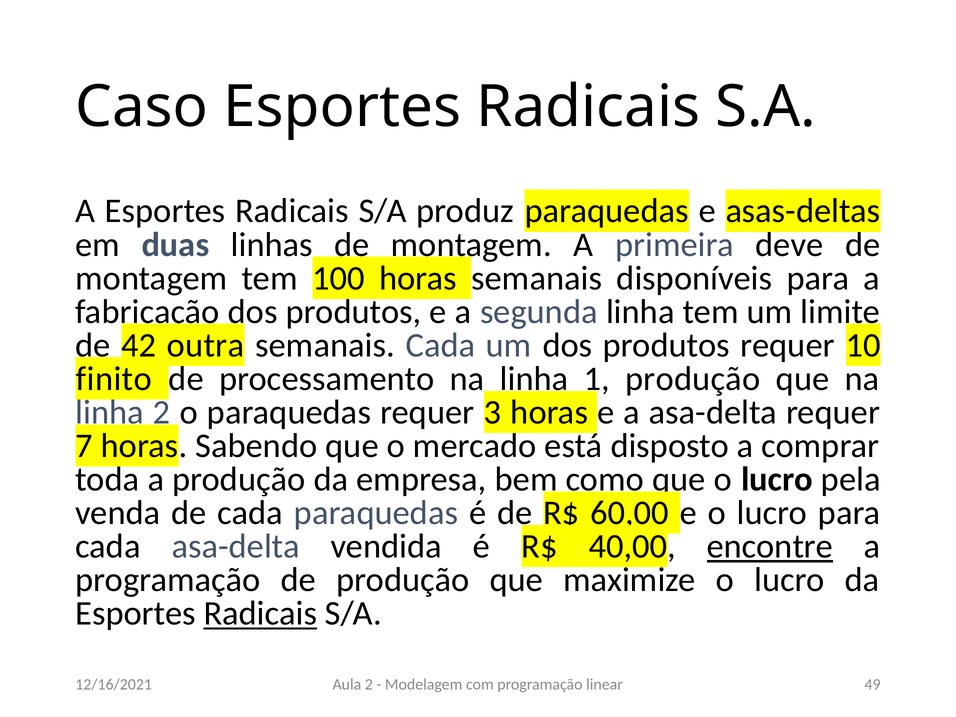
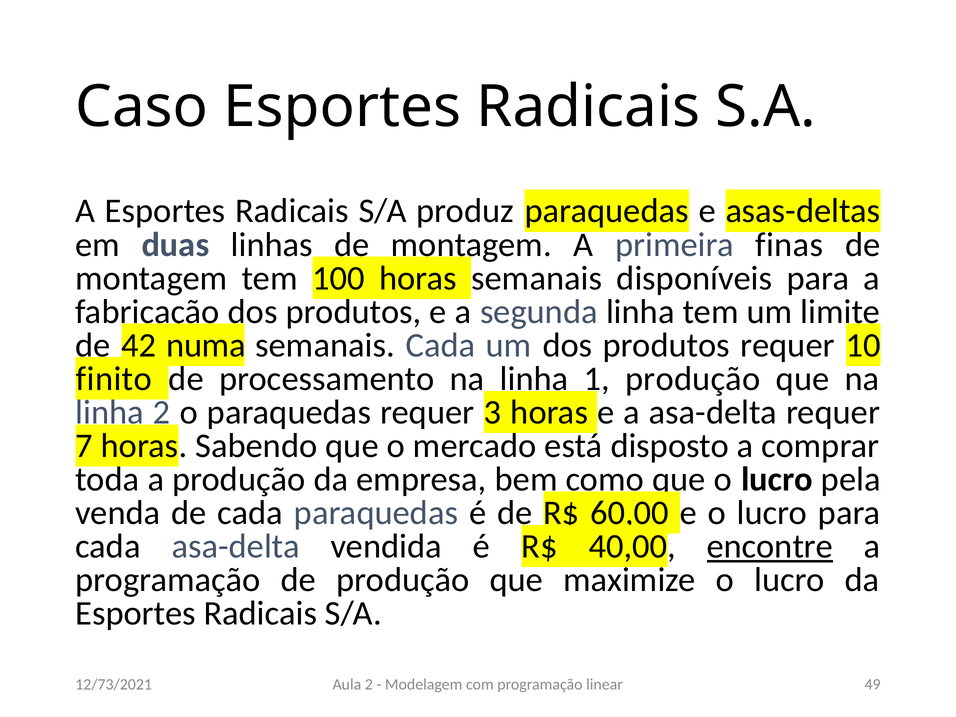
deve: deve -> finas (789, 245)
outra: outra -> numa (206, 345)
Radicais underline: present -> none (260, 614)
12/16/2021: 12/16/2021 -> 12/73/2021 (114, 685)
